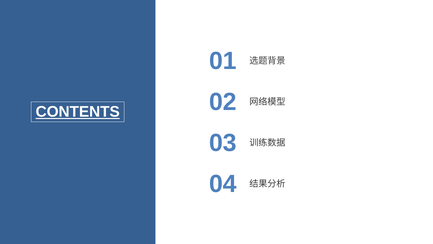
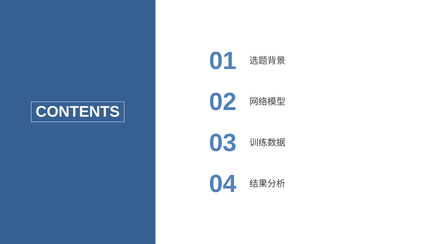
CONTENTS underline: present -> none (78, 112)
